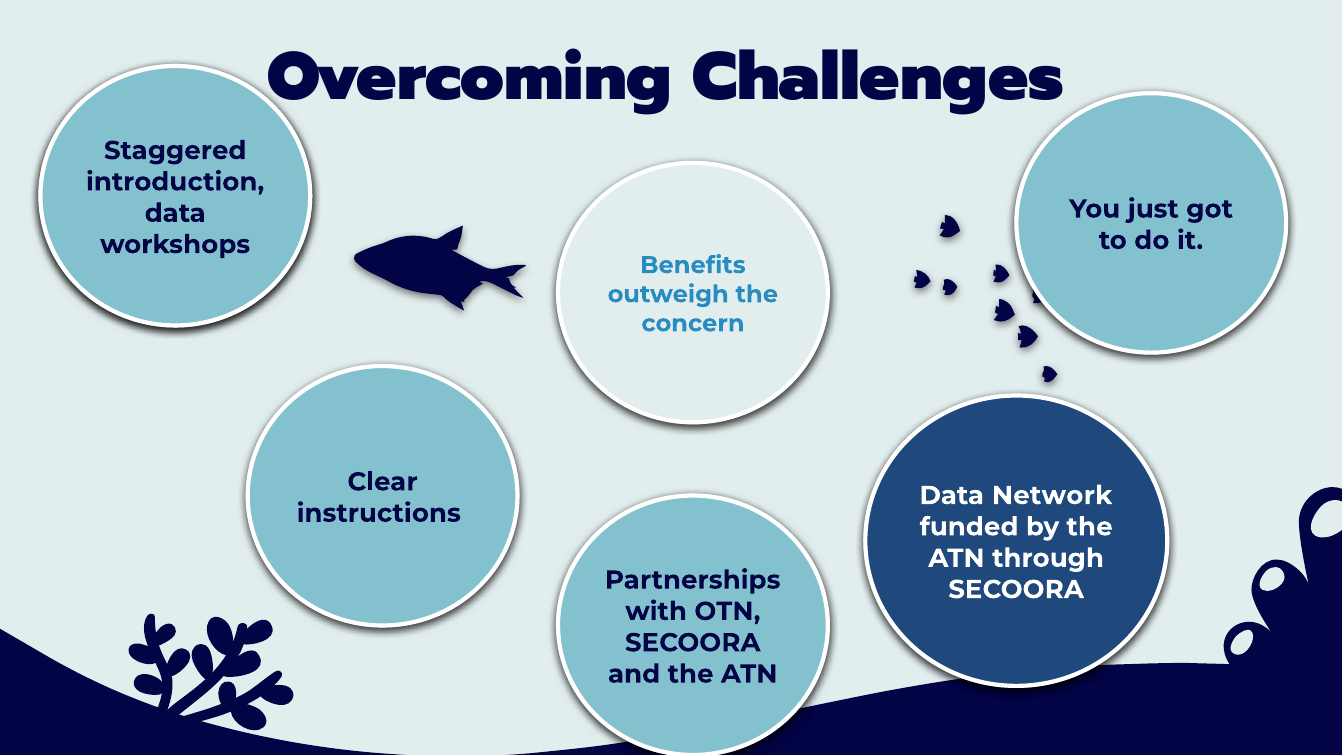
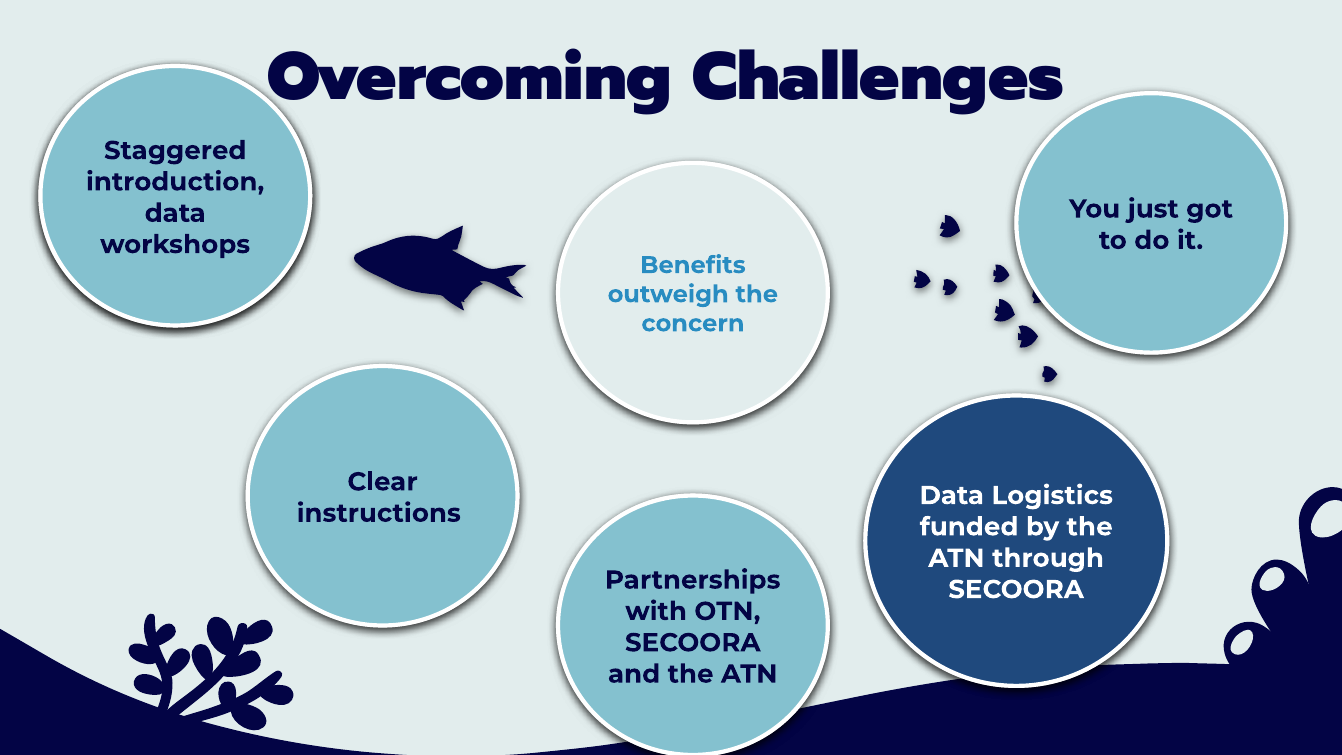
Data Network: Network -> Logistics (1052, 495)
